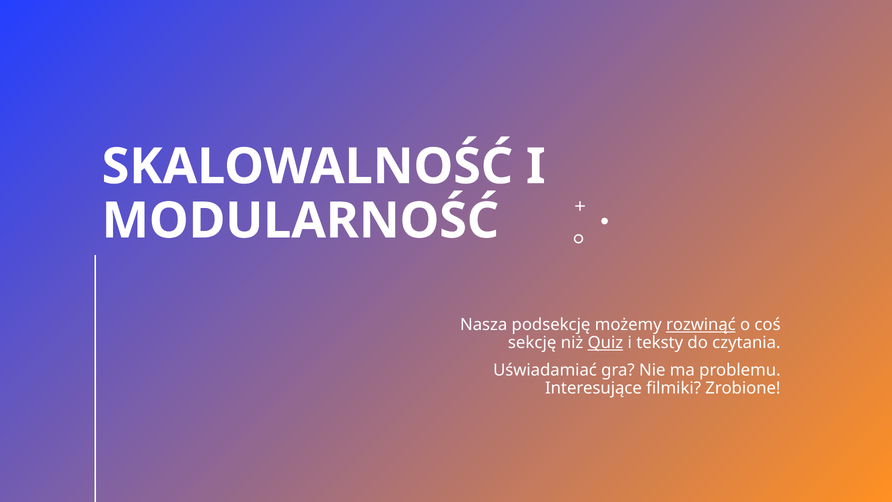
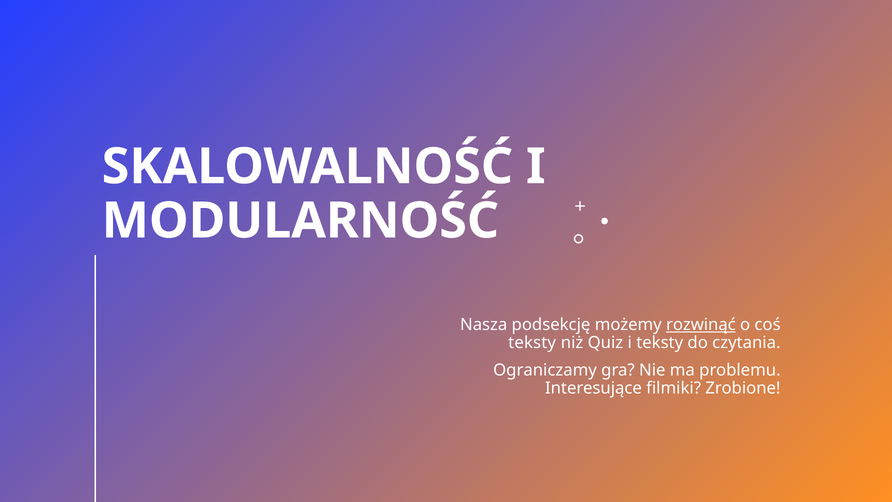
sekcję: sekcję -> teksty (532, 342)
Quiz underline: present -> none (605, 342)
Uświadamiać: Uświadamiać -> Ograniczamy (545, 370)
